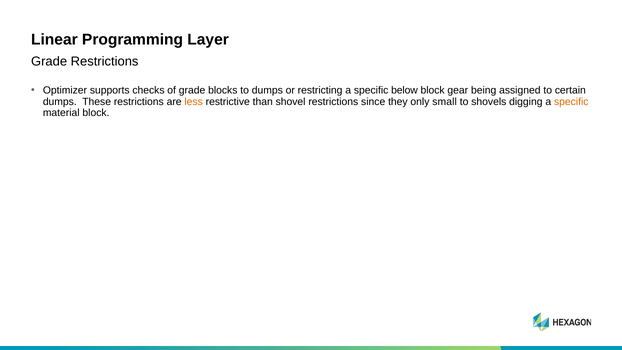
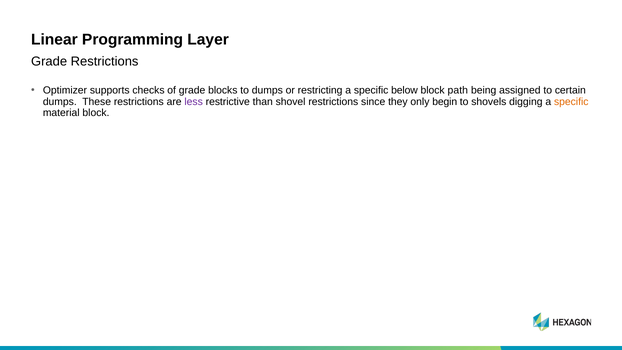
gear: gear -> path (458, 90)
less colour: orange -> purple (194, 102)
small: small -> begin (445, 102)
